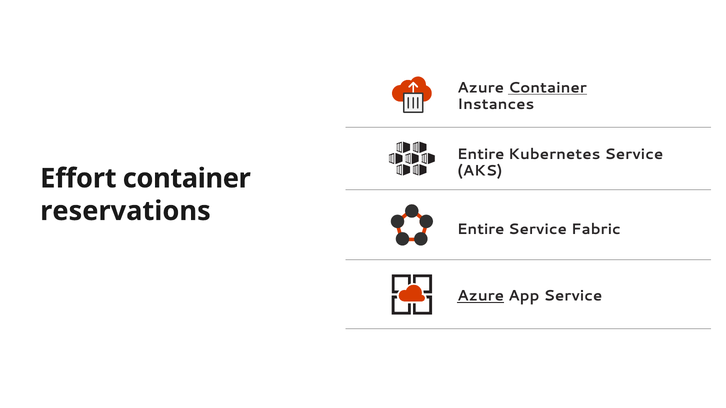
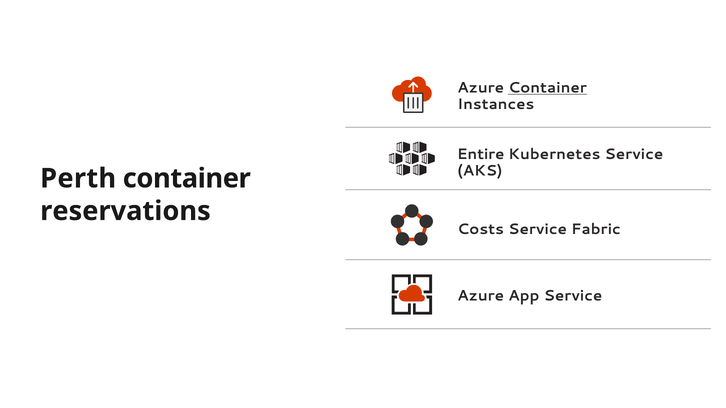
Effort: Effort -> Perth (78, 179)
Entire: Entire -> Costs (481, 229)
Azure underline: present -> none (481, 296)
